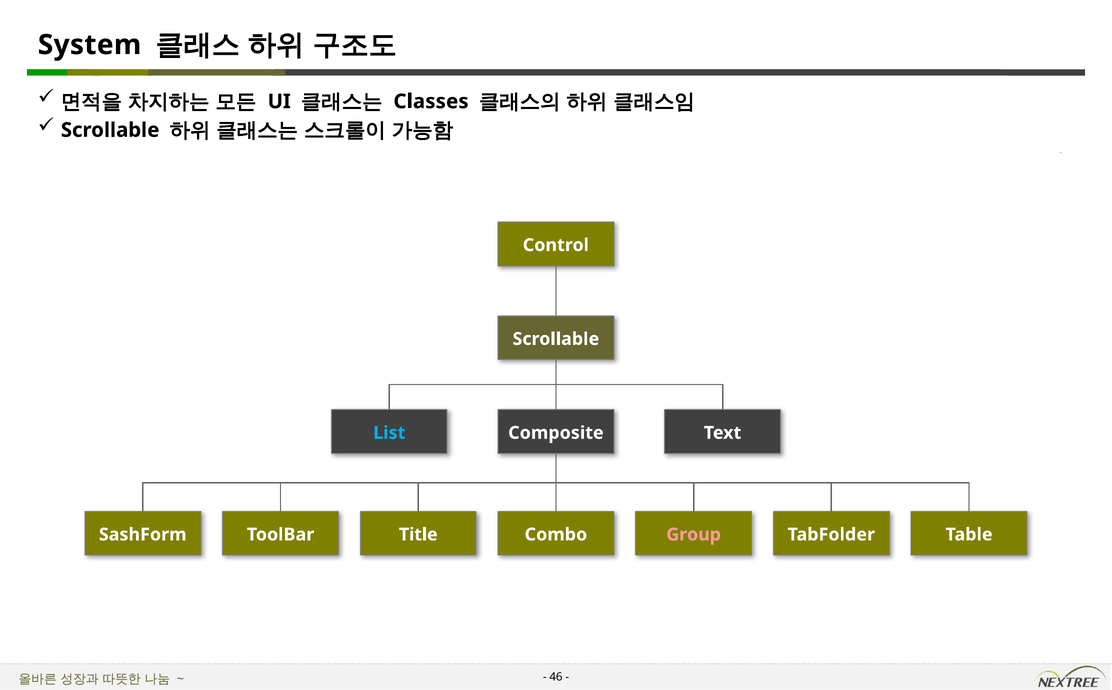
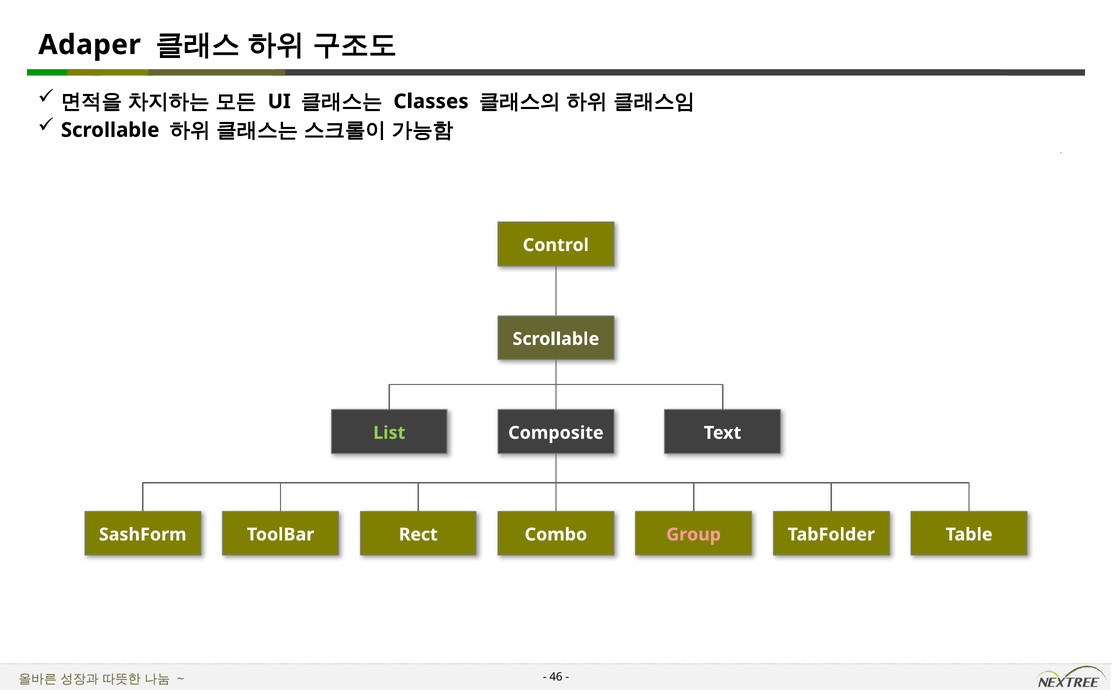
System: System -> Adaper (90, 45)
List colour: light blue -> light green (389, 433)
Title: Title -> Rect (418, 535)
